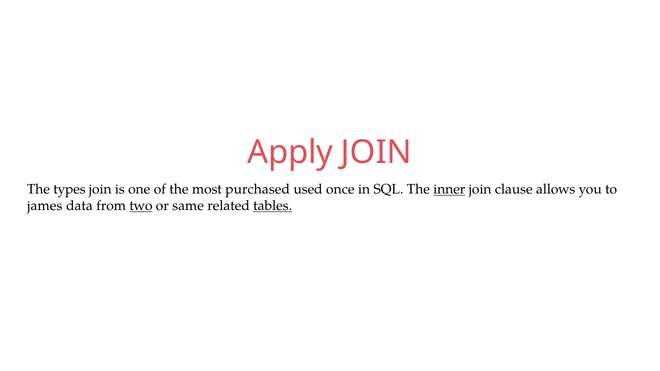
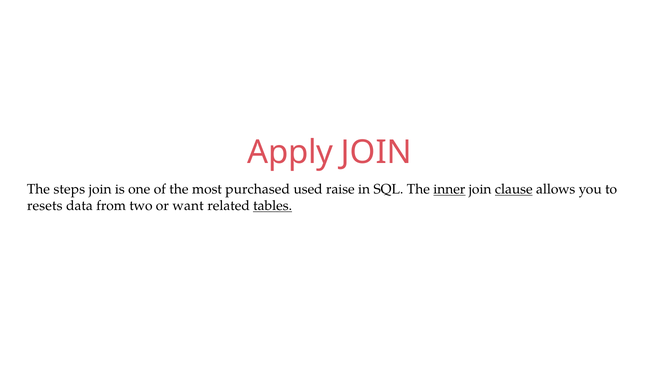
types: types -> steps (69, 189)
once: once -> raise (340, 189)
clause underline: none -> present (514, 189)
james: james -> resets (45, 206)
two underline: present -> none (141, 206)
same: same -> want (188, 206)
